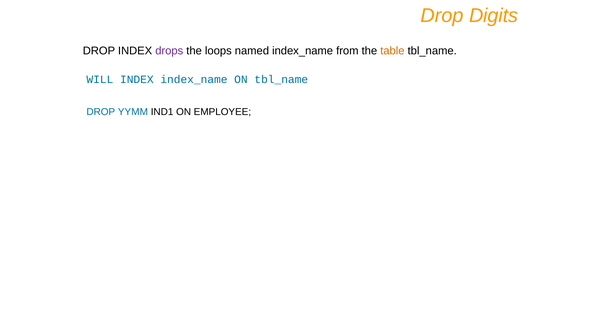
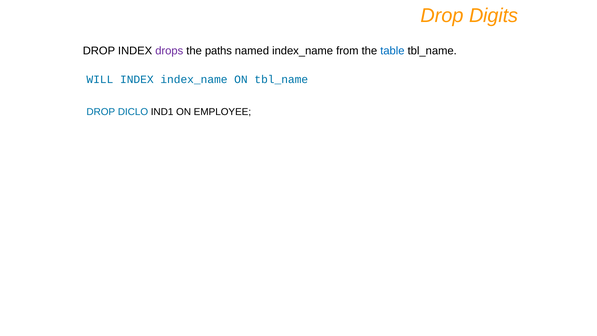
loops: loops -> paths (218, 51)
table colour: orange -> blue (392, 51)
YYMM: YYMM -> DICLO (133, 112)
